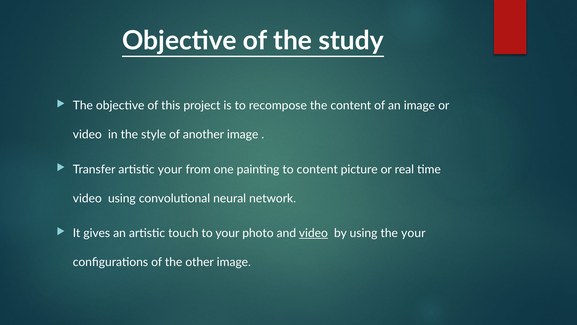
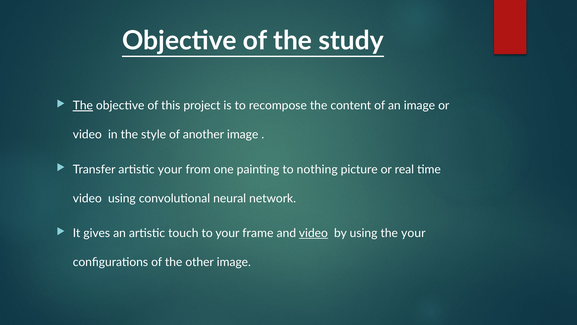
The underline: none -> present (83, 105)
to content: content -> nothing (317, 169)
photo: photo -> frame (258, 233)
